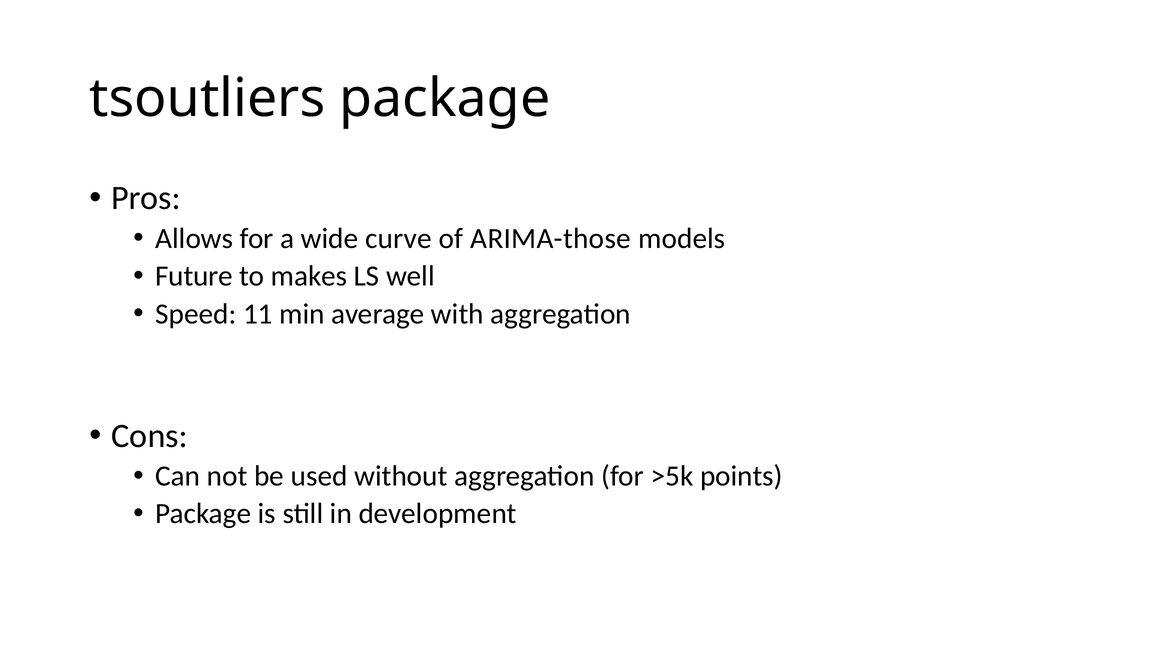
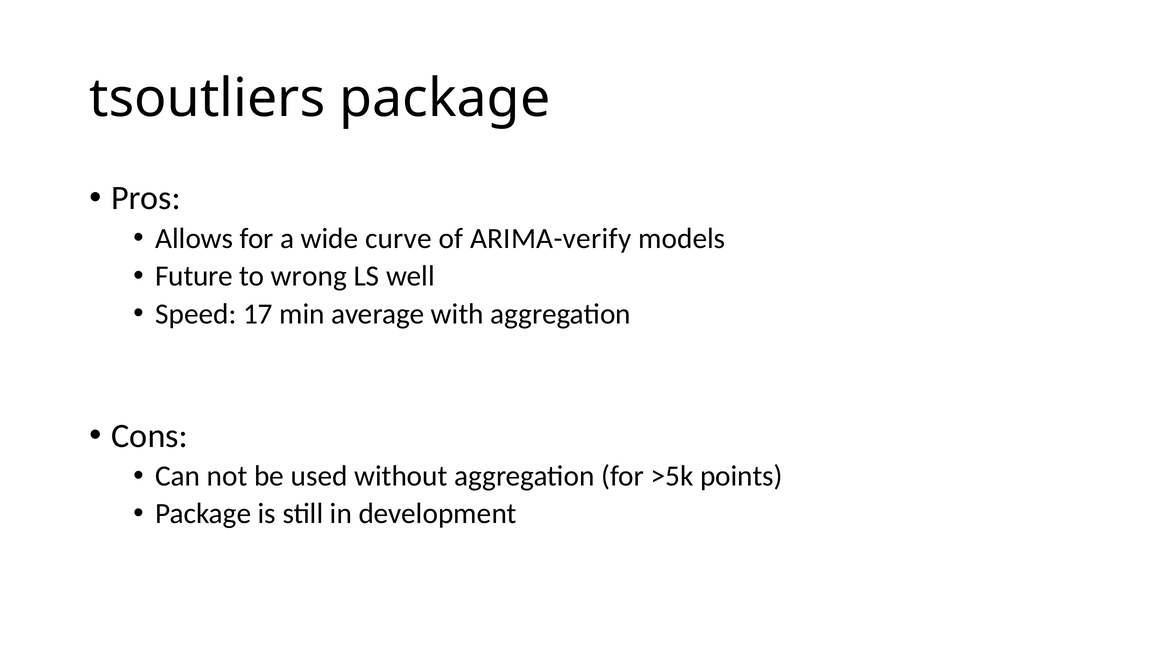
ARIMA-those: ARIMA-those -> ARIMA-verify (551, 239)
makes: makes -> wrong (309, 276)
11: 11 -> 17 (258, 314)
